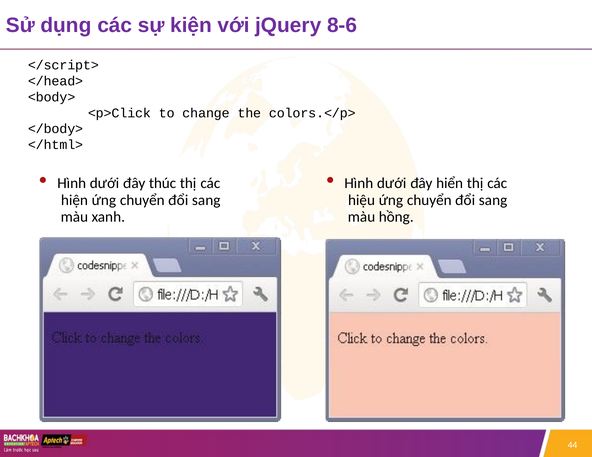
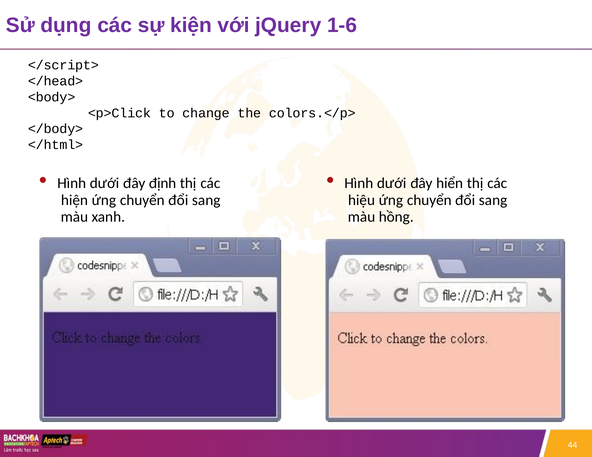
8-6: 8-6 -> 1-6 (342, 25)
thúc: thúc -> định (163, 183)
